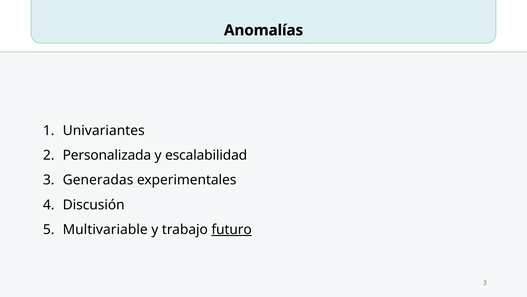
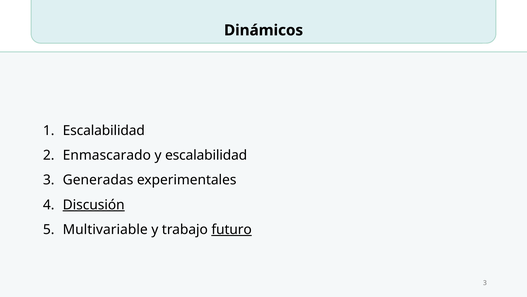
Anomalías: Anomalías -> Dinámicos (264, 30)
Univariantes: Univariantes -> Escalabilidad (104, 130)
Personalizada: Personalizada -> Enmascarado (107, 155)
Discusión underline: none -> present (94, 204)
